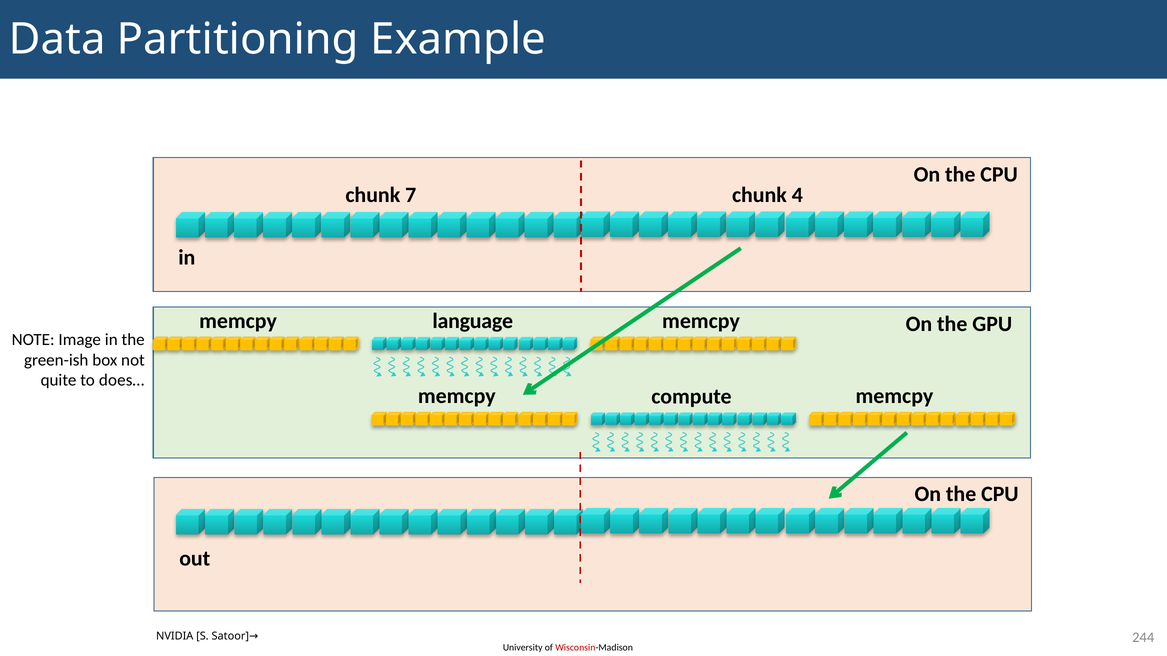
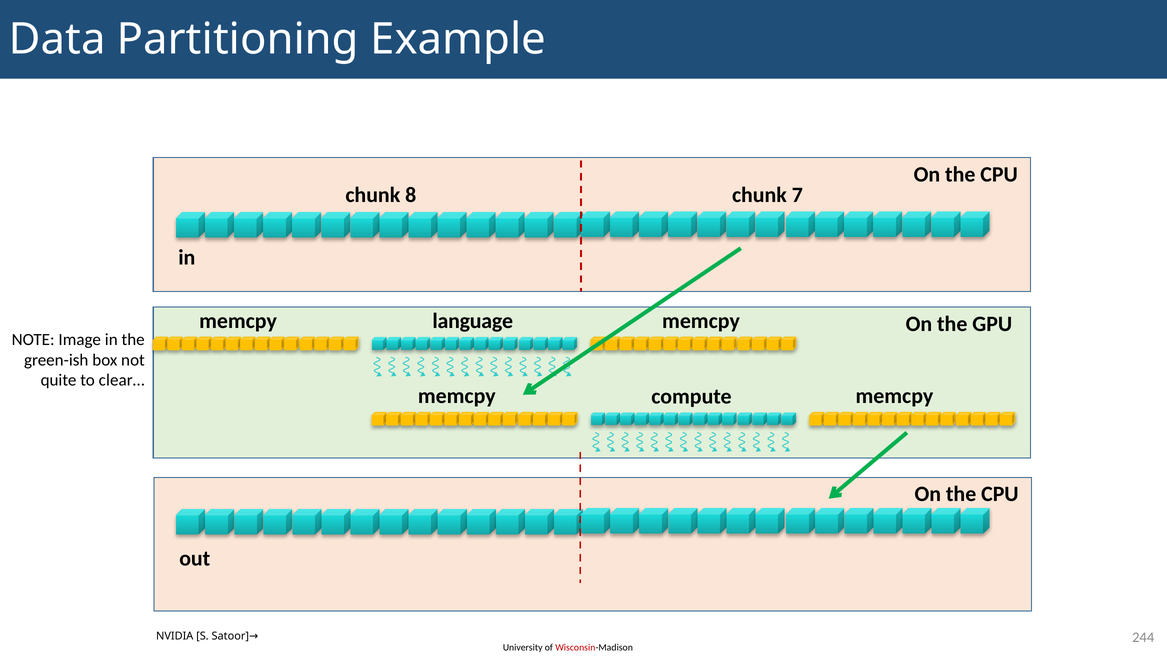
7: 7 -> 8 (411, 195)
4: 4 -> 7 (797, 195)
does…: does… -> clear… (122, 381)
